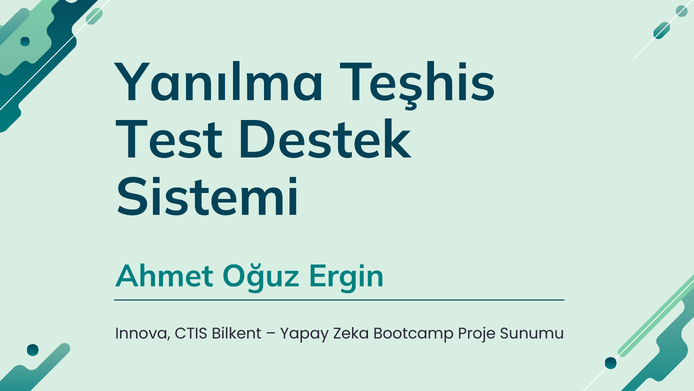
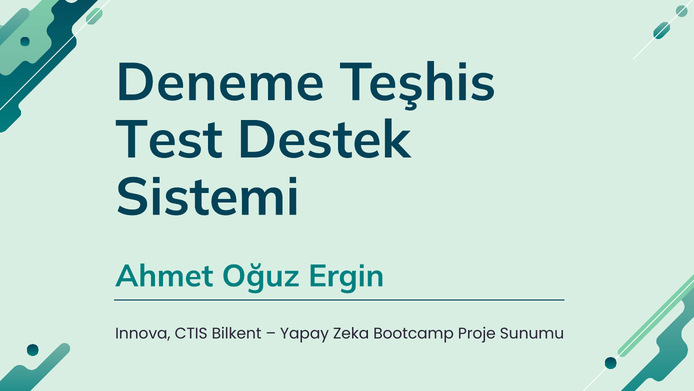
Yanılma: Yanılma -> Deneme (220, 82)
